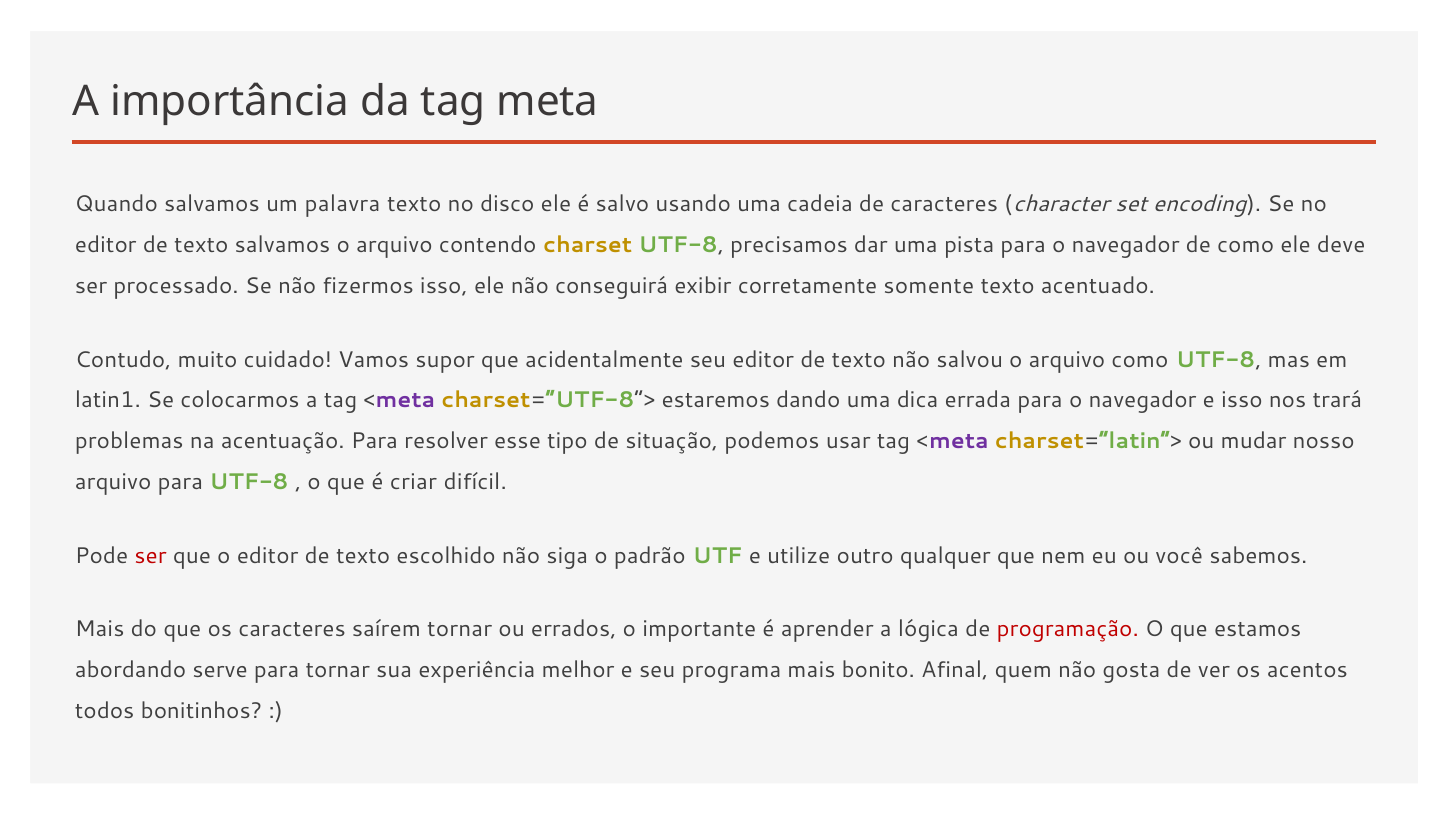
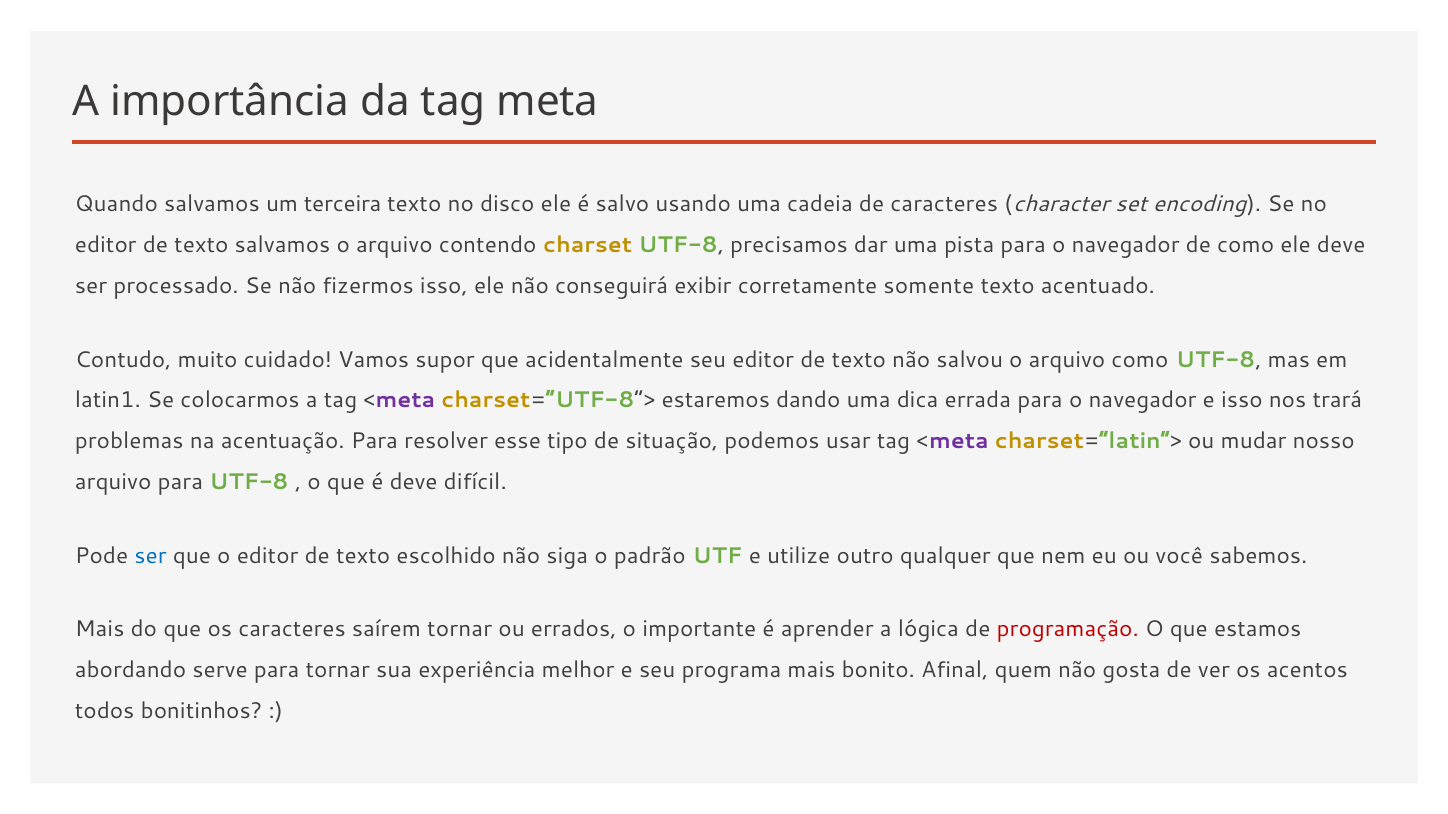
palavra: palavra -> terceira (343, 205)
é criar: criar -> deve (414, 482)
ser colour: red -> blue (151, 556)
